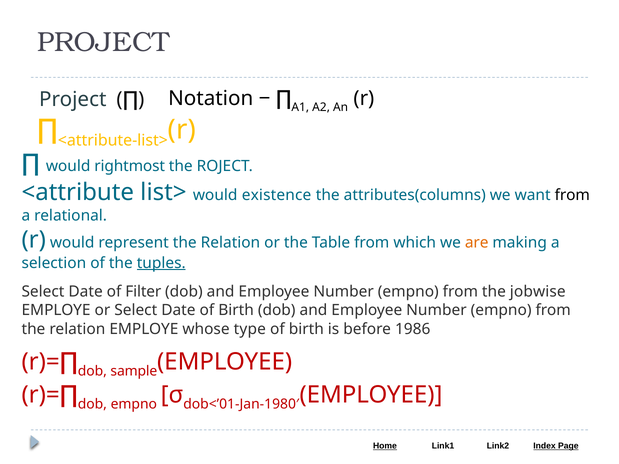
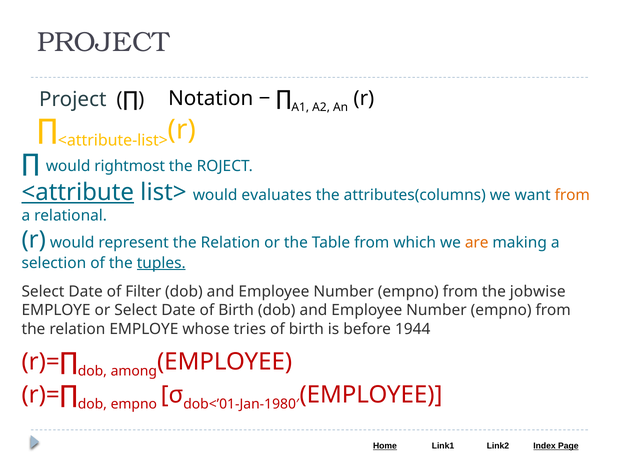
<attribute underline: none -> present (78, 192)
existence: existence -> evaluates (277, 195)
from colour: black -> orange (572, 195)
type: type -> tries (250, 329)
1986: 1986 -> 1944 (413, 329)
sample: sample -> among (134, 371)
